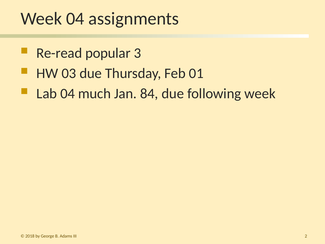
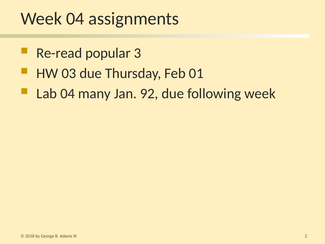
much: much -> many (94, 93)
84: 84 -> 92 (149, 93)
